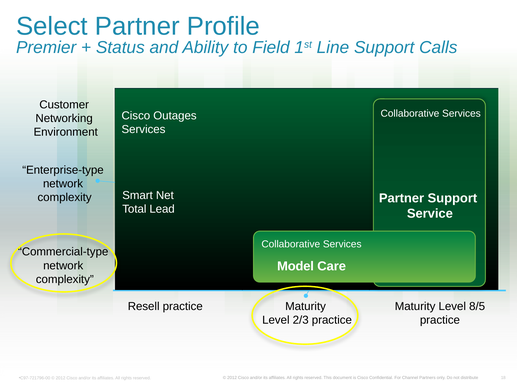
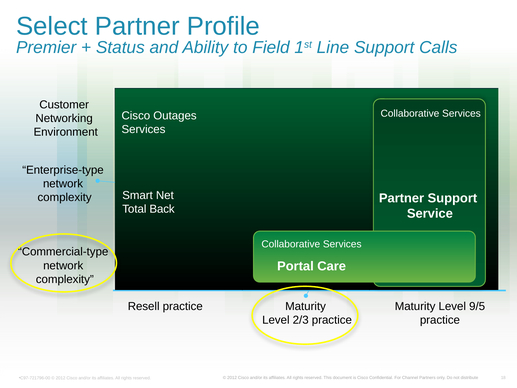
Lead: Lead -> Back (162, 209)
Model: Model -> Portal (295, 266)
8/5: 8/5 -> 9/5 (477, 306)
